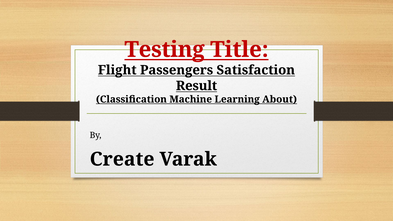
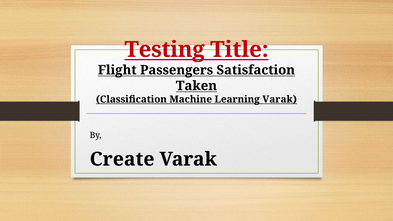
Result: Result -> Taken (196, 86)
Learning About: About -> Varak (280, 99)
